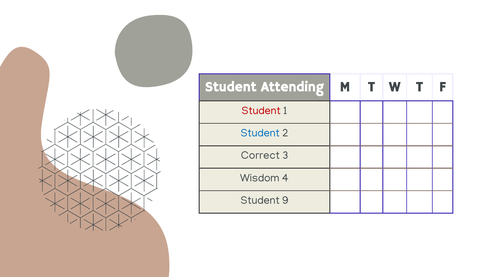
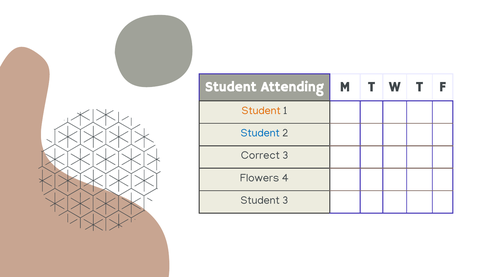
Student colour: red -> orange (261, 110)
Wisdom: Wisdom -> Flowers (260, 178)
Student 9: 9 -> 3 (285, 200)
